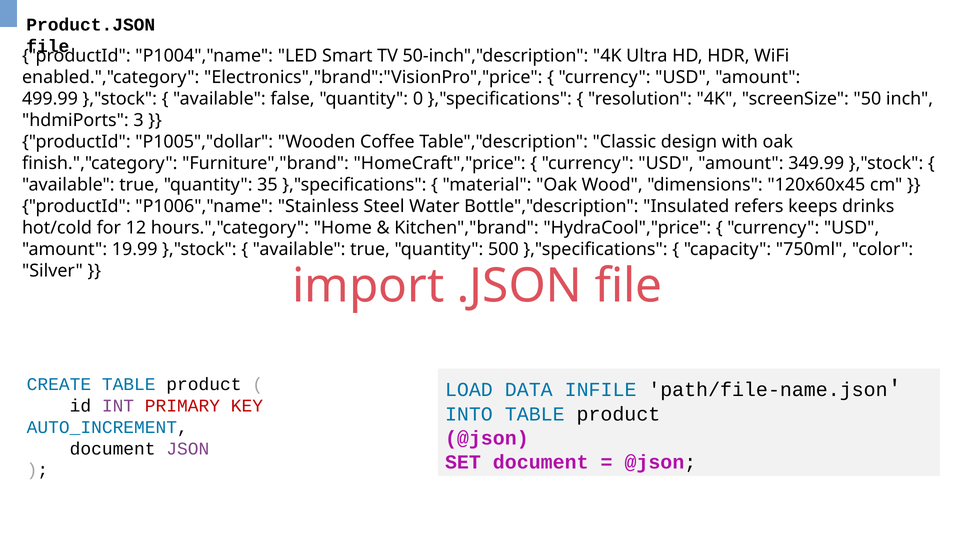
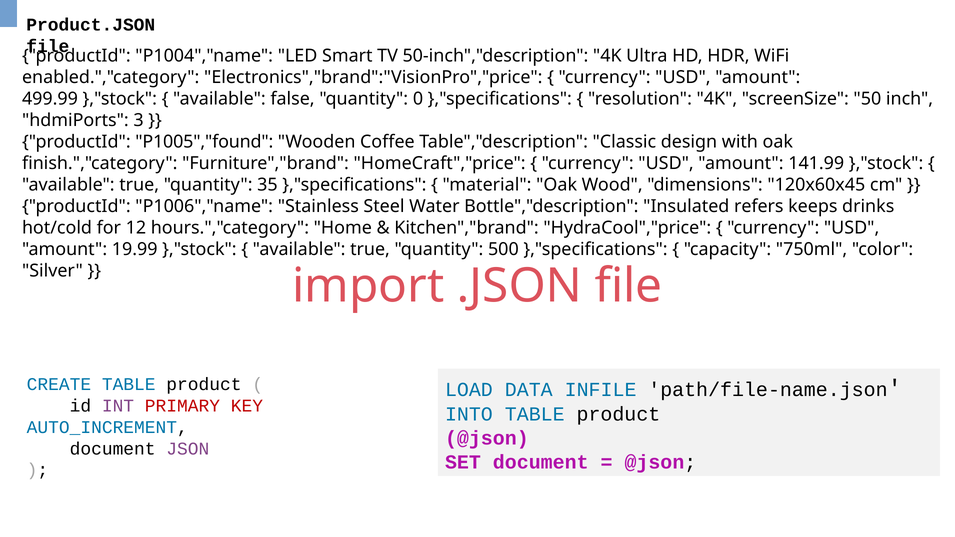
P1005","dollar: P1005","dollar -> P1005","found (204, 142)
349.99: 349.99 -> 141.99 (816, 163)
